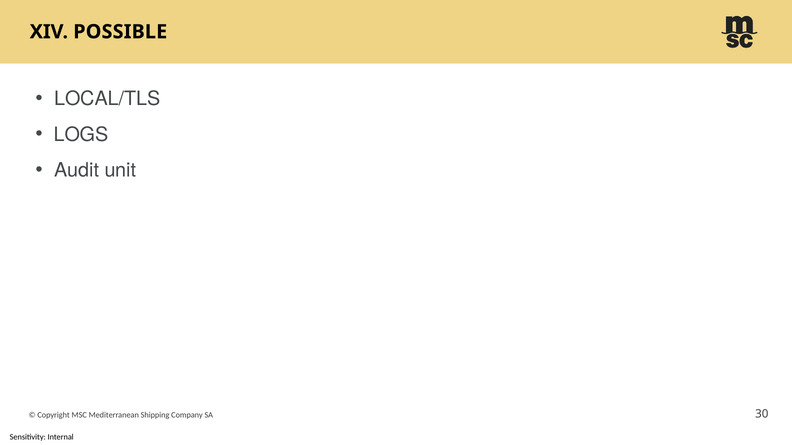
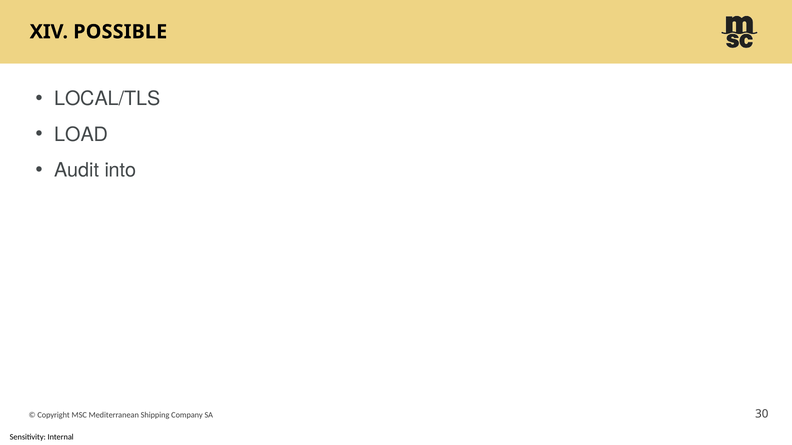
LOGS: LOGS -> LOAD (81, 135)
unit: unit -> into (120, 170)
